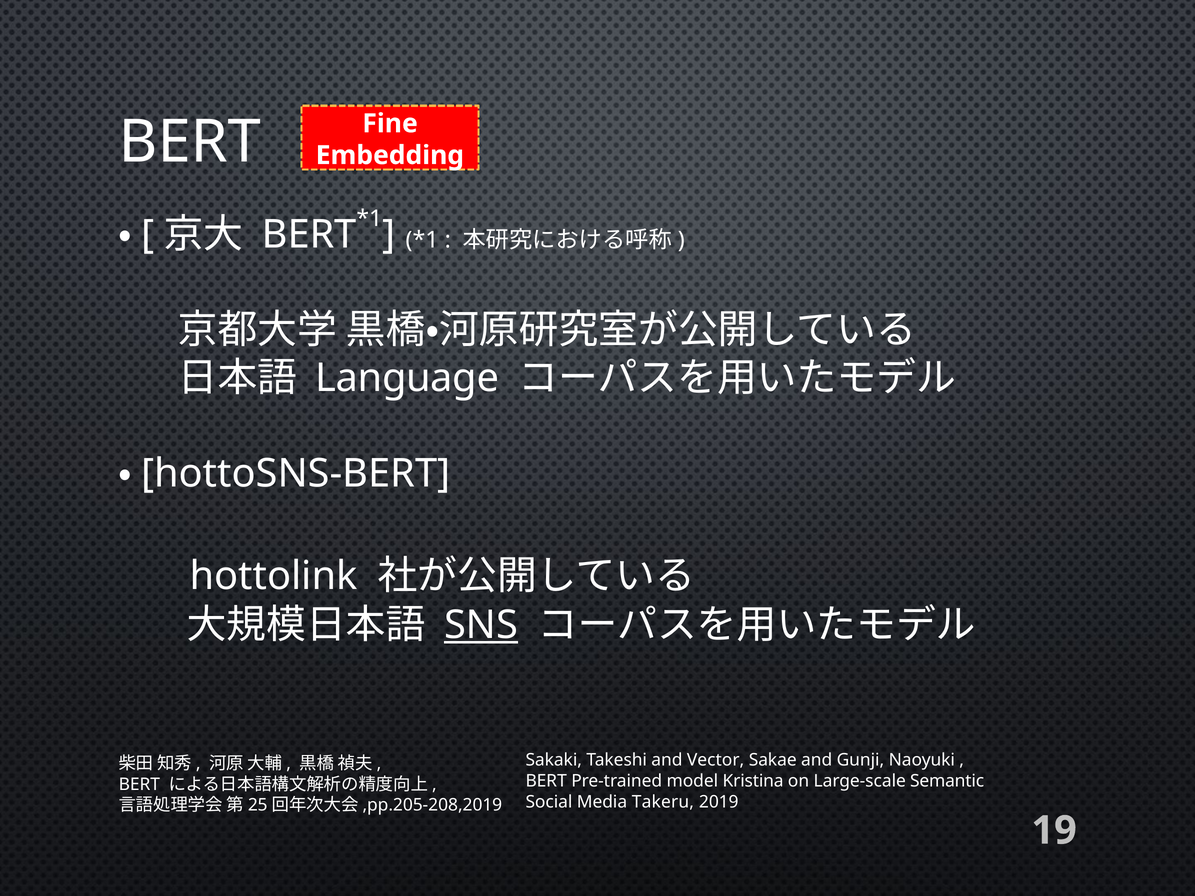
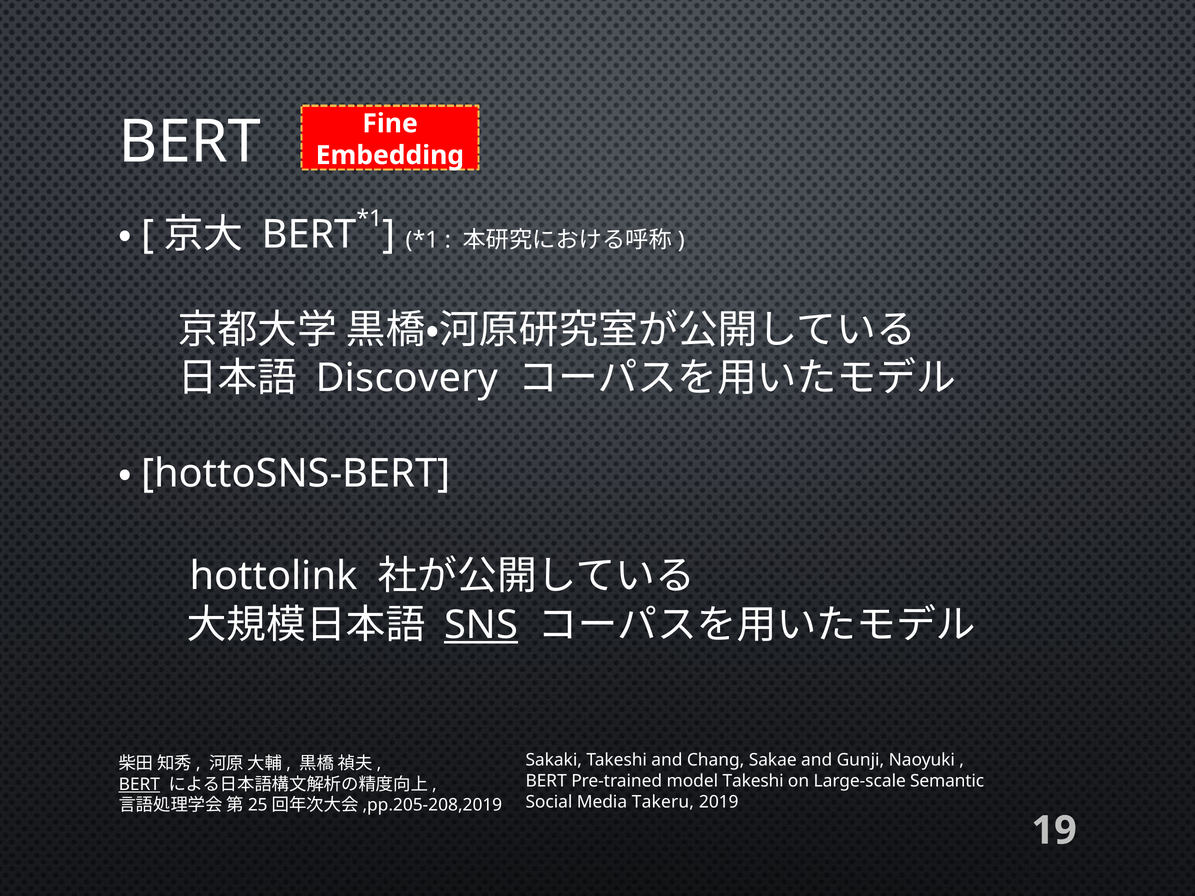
Language: Language -> Discovery (407, 378)
Vector: Vector -> Chang (716, 760)
model Kristina: Kristina -> Takeshi (753, 781)
BERT underline: none -> present (139, 785)
